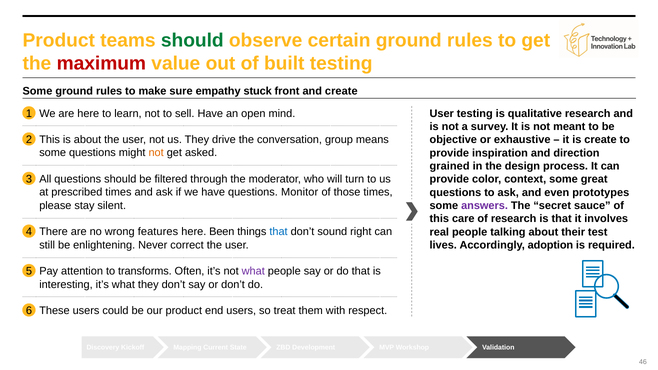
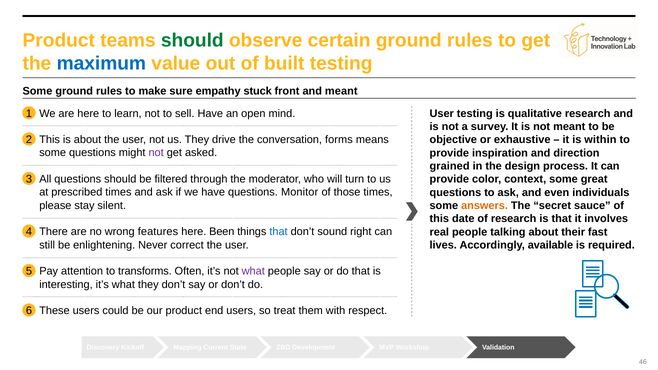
maximum colour: red -> blue (101, 64)
and create: create -> meant (341, 91)
group: group -> forms (339, 140)
is create: create -> within (600, 140)
not colour: orange -> purple (156, 153)
prototypes: prototypes -> individuals (601, 193)
answers colour: purple -> orange (485, 206)
care: care -> date (463, 219)
test: test -> fast (598, 232)
adoption: adoption -> available (550, 245)
